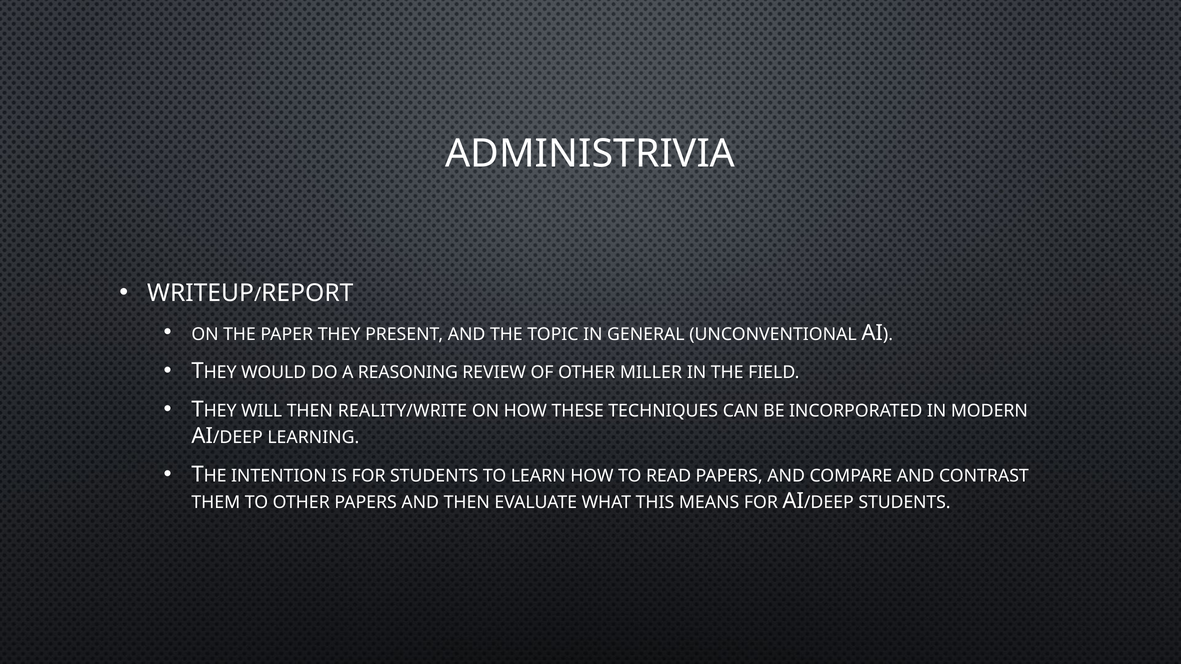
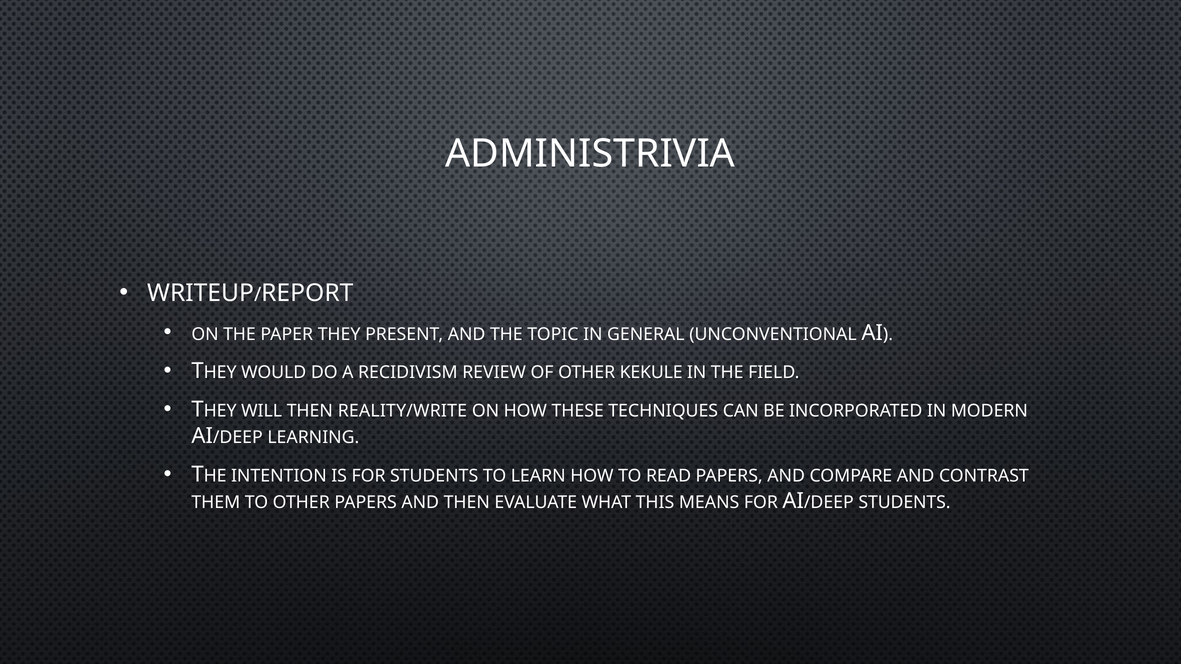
REASONING: REASONING -> RECIDIVISM (408, 373)
MILLER: MILLER -> KEKULE (651, 373)
